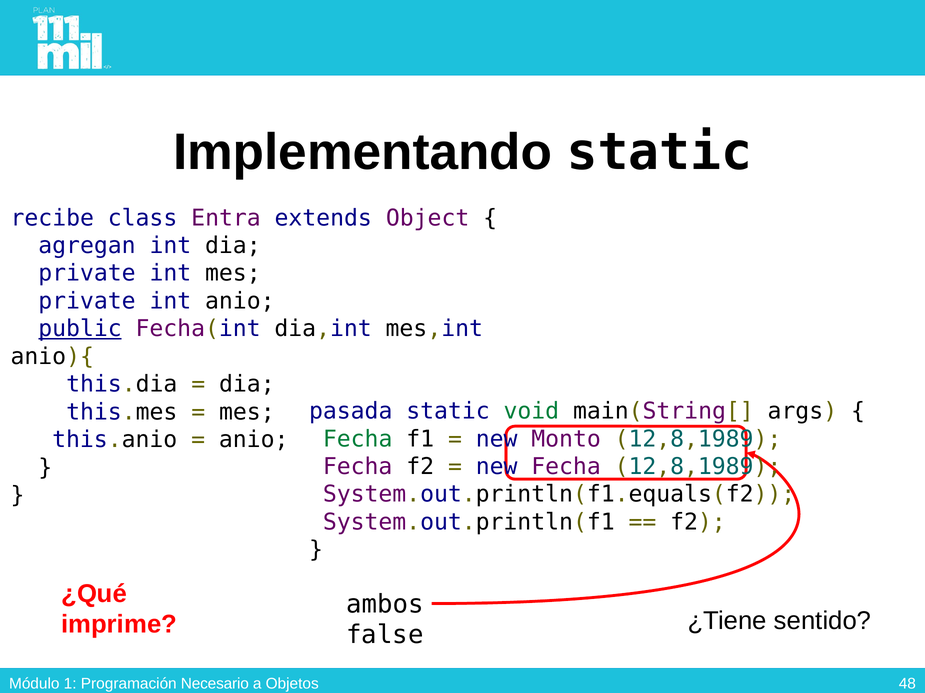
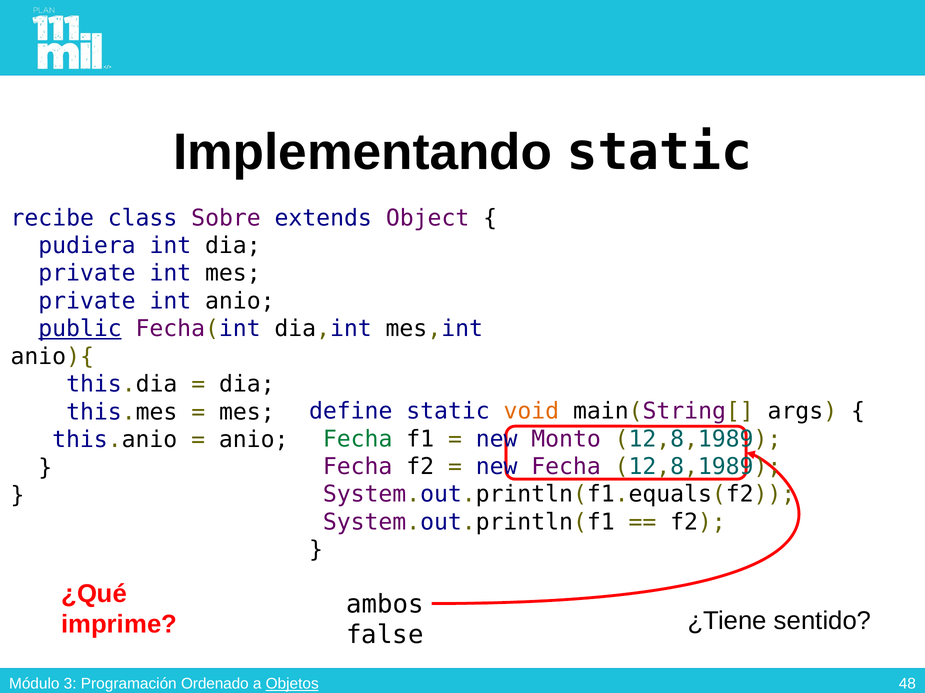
Entra: Entra -> Sobre (226, 218)
agregan: agregan -> pudiera (87, 246)
pasada: pasada -> define (351, 412)
void colour: green -> orange (531, 412)
1: 1 -> 3 (70, 685)
Necesario: Necesario -> Ordenado (215, 685)
Objetos underline: none -> present (292, 685)
